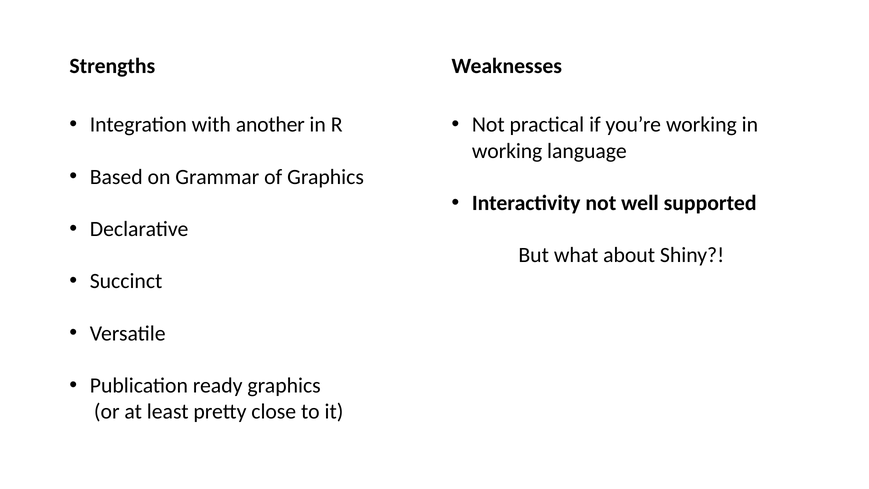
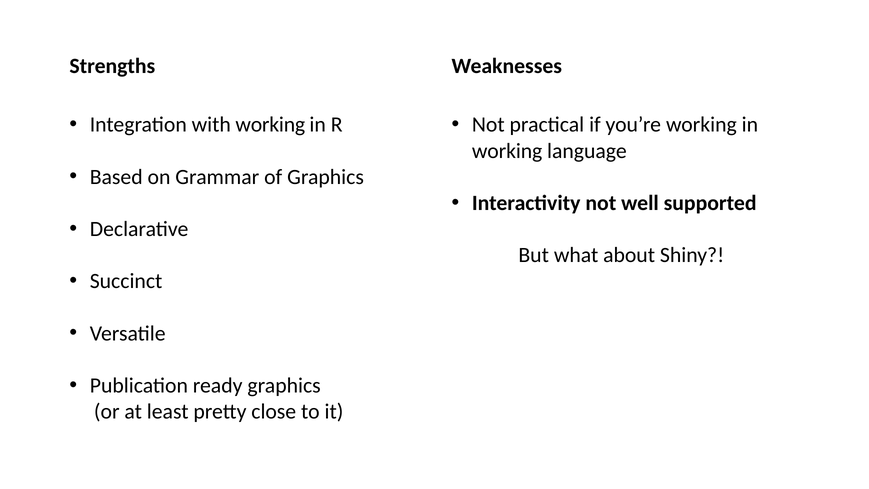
with another: another -> working (270, 125)
